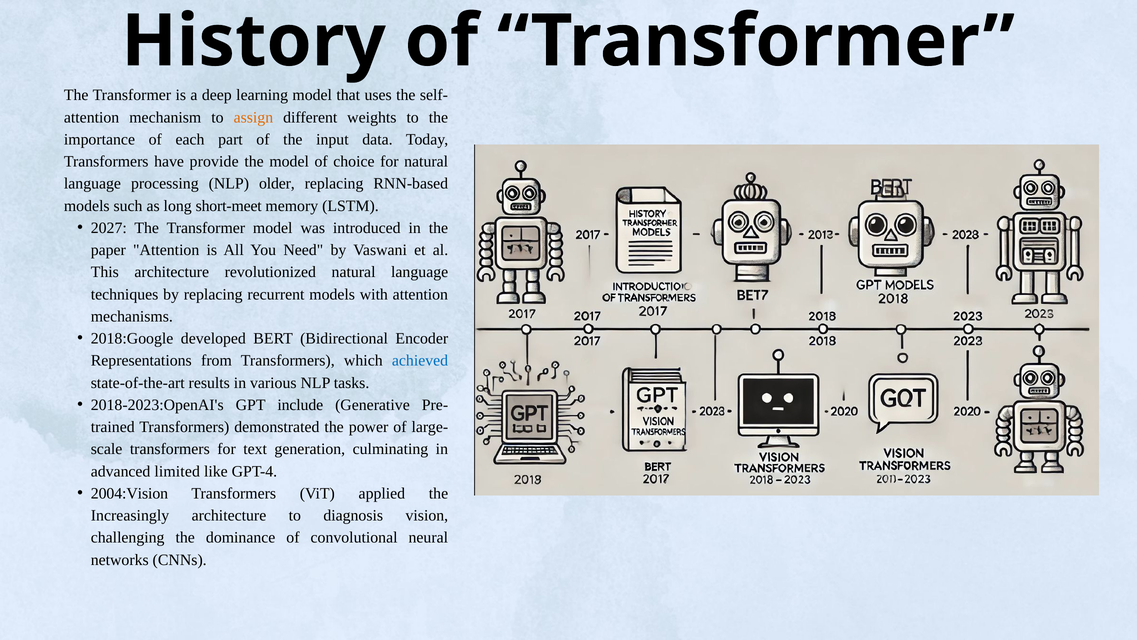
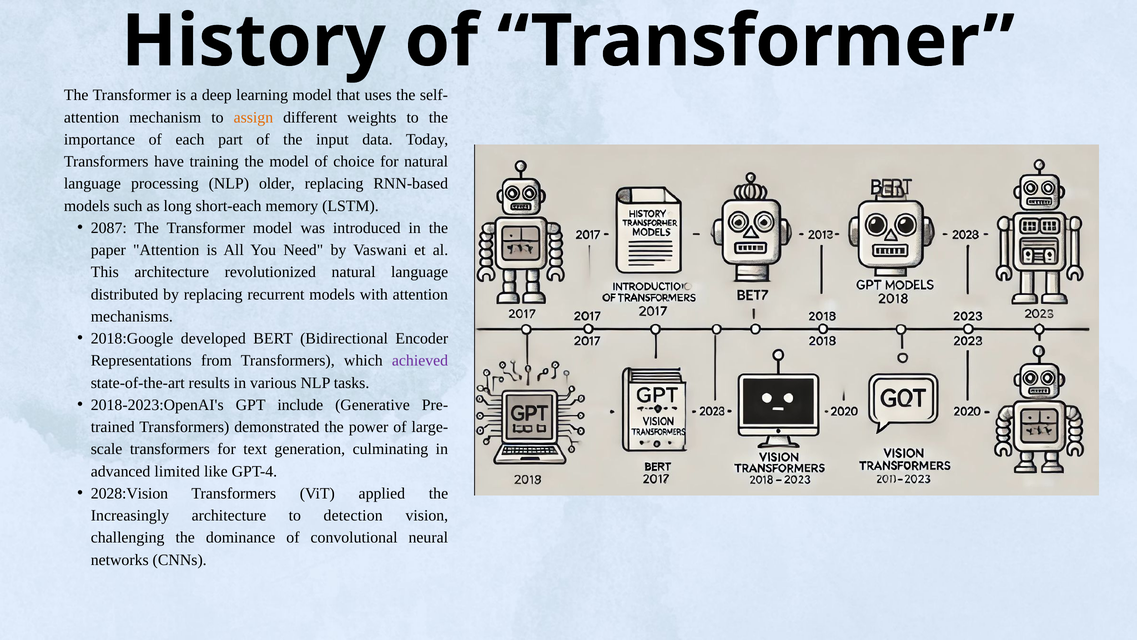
provide: provide -> training (214, 161)
short-meet: short-meet -> short-each (229, 206)
2027: 2027 -> 2087 (109, 228)
techniques: techniques -> distributed (125, 294)
achieved colour: blue -> purple (420, 360)
2004:Vision: 2004:Vision -> 2028:Vision (129, 493)
diagnosis: diagnosis -> detection (353, 515)
